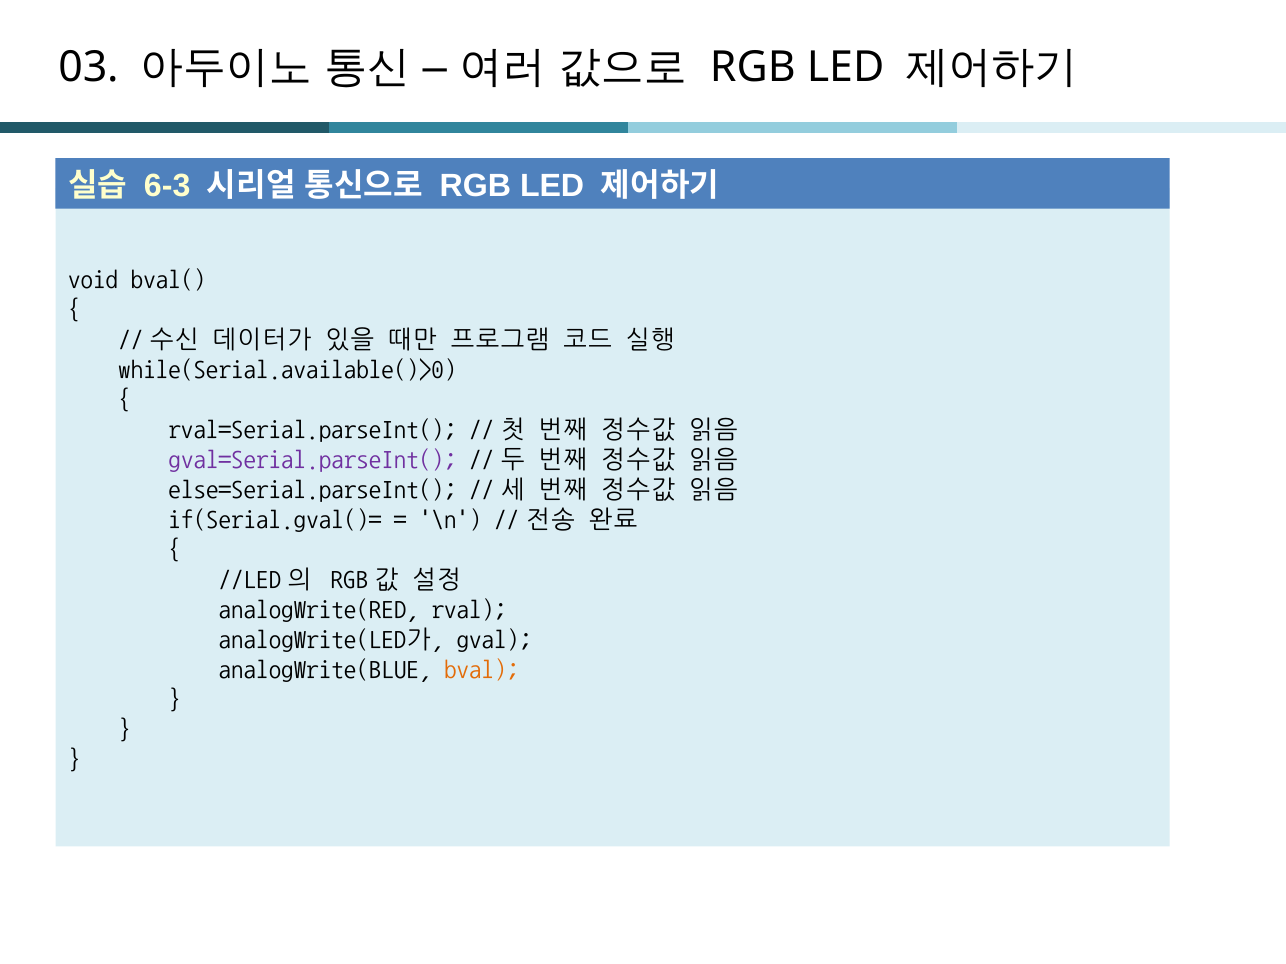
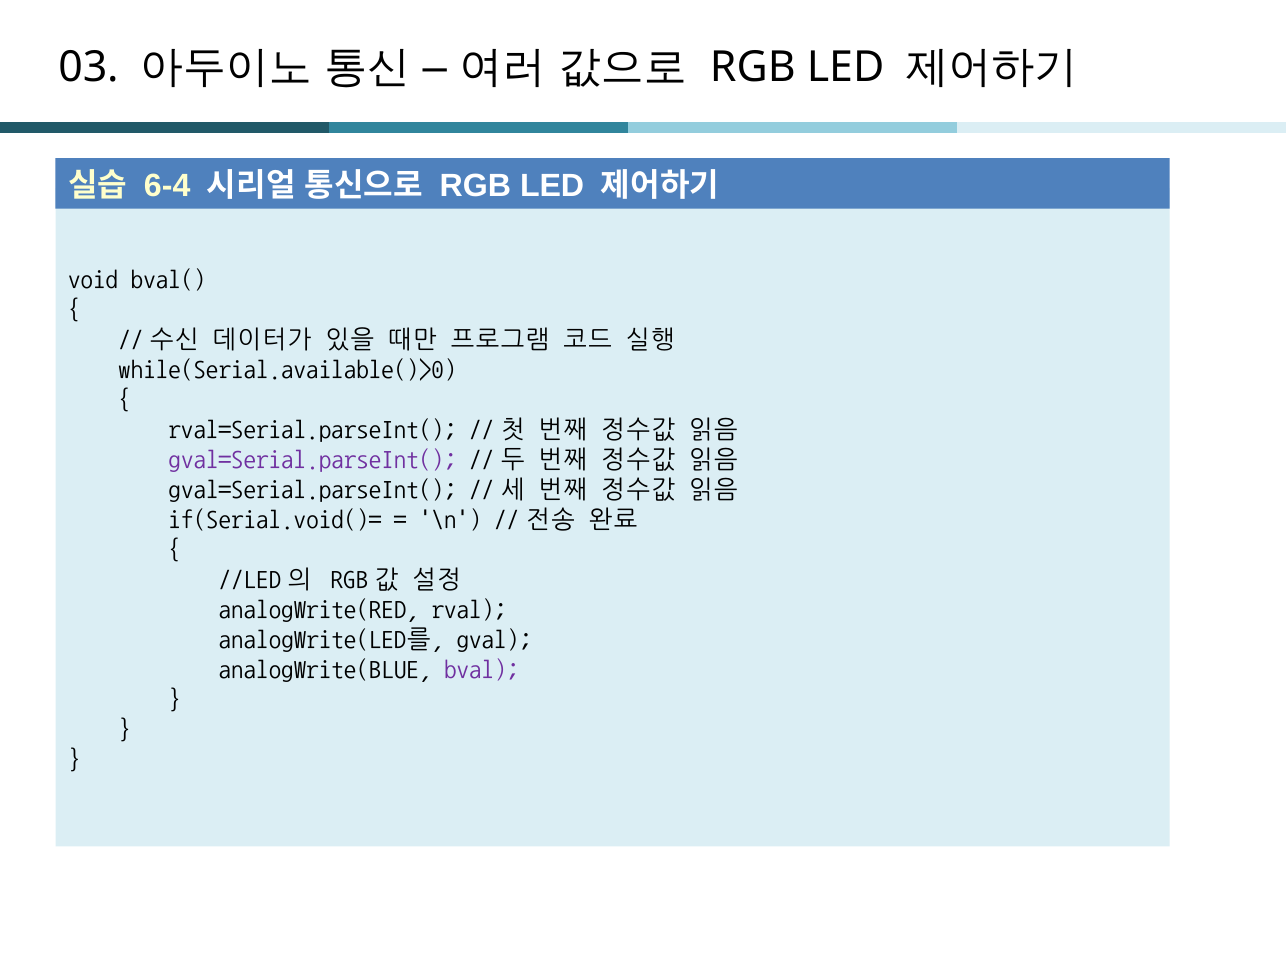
6-3: 6-3 -> 6-4 (167, 186)
else=Serial.parseInt(: else=Serial.parseInt( -> gval=Serial.parseInt( (313, 489)
if(Serial.gval()=: if(Serial.gval()= -> if(Serial.void()= (275, 519)
analogWrite(LED가: analogWrite(LED가 -> analogWrite(LED를 (331, 639)
bval colour: orange -> purple (482, 669)
